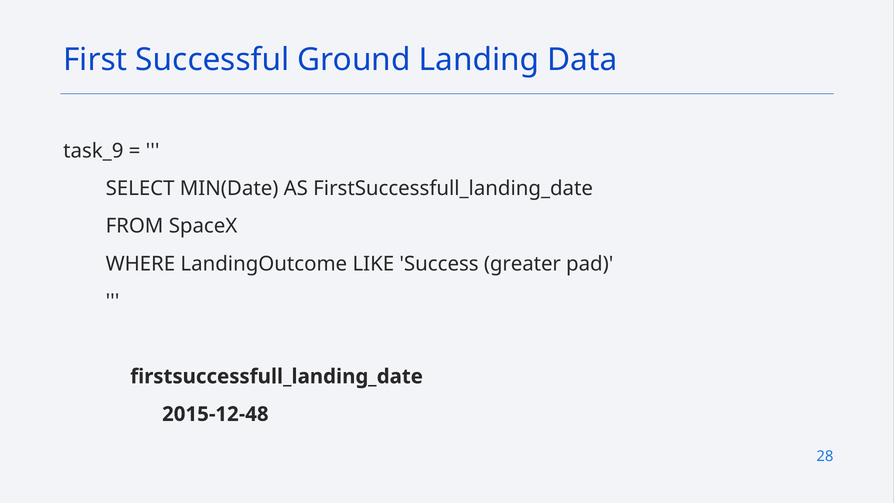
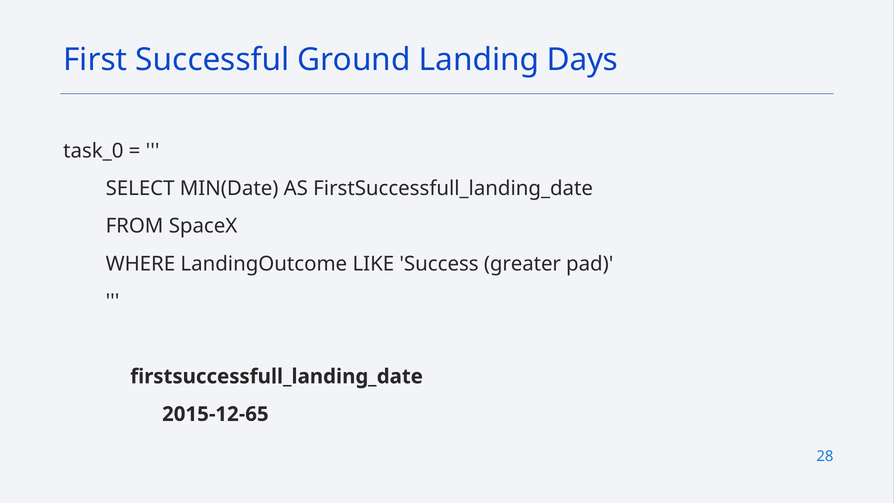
Data: Data -> Days (583, 60)
task_9: task_9 -> task_0 (93, 151)
2015-12-48: 2015-12-48 -> 2015-12-65 (215, 414)
